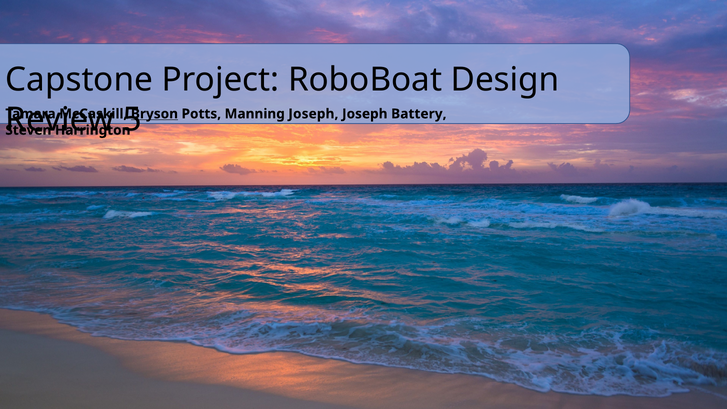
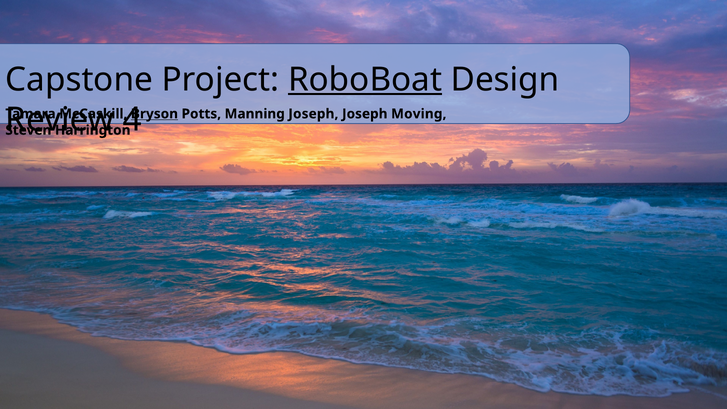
RoboBoat underline: none -> present (365, 80)
5: 5 -> 4 (132, 119)
Battery: Battery -> Moving (419, 114)
